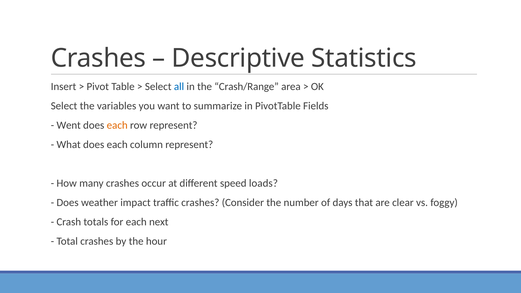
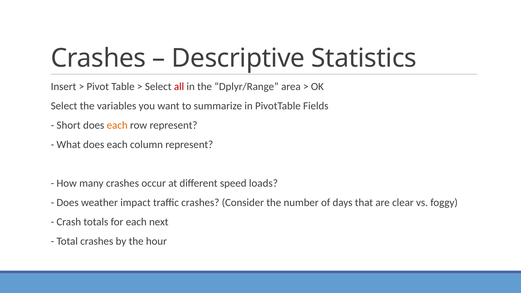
all colour: blue -> red (179, 87)
Crash/Range: Crash/Range -> Dplyr/Range (247, 87)
Went: Went -> Short (69, 125)
